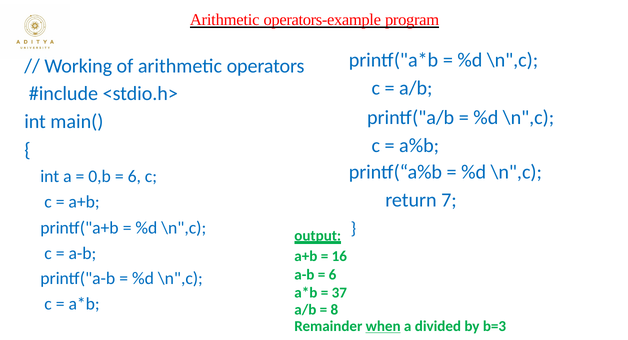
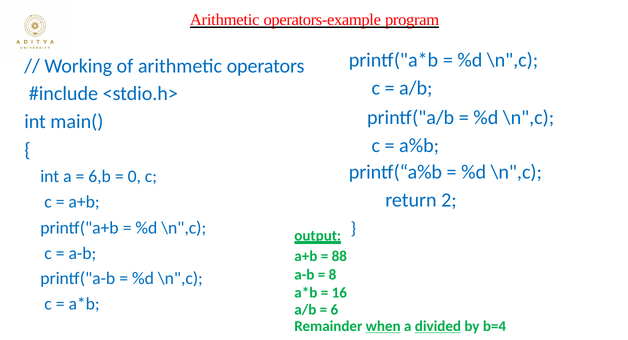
0,b: 0,b -> 6,b (100, 177)
6: 6 -> 0 (134, 177)
7: 7 -> 2 (449, 200)
16: 16 -> 88 (339, 257)
6: 6 -> 8 (333, 275)
37: 37 -> 16 (339, 293)
8: 8 -> 6 (334, 310)
divided underline: none -> present (438, 326)
b=3: b=3 -> b=4 (494, 326)
